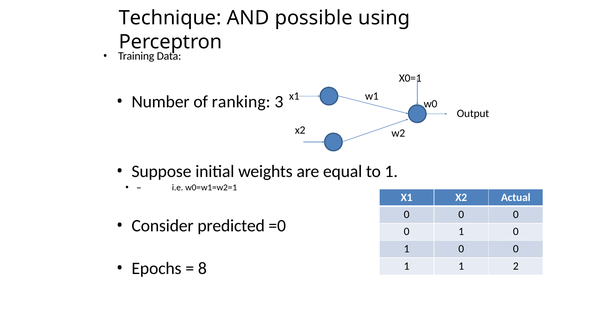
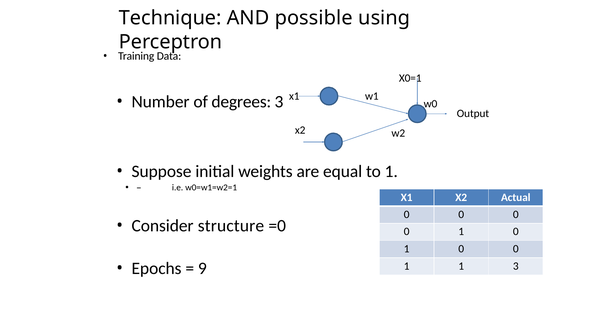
ranking: ranking -> degrees (241, 102)
predicted: predicted -> structure (231, 226)
1 2: 2 -> 3 (516, 266)
8: 8 -> 9 (202, 269)
